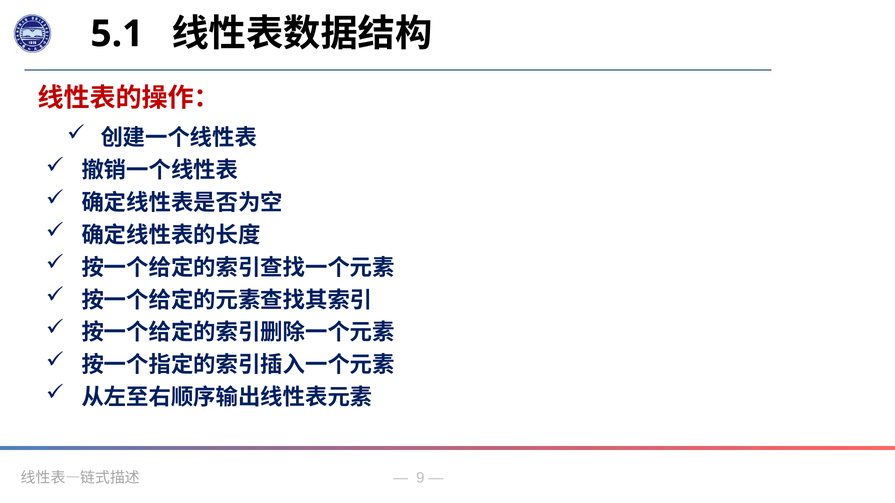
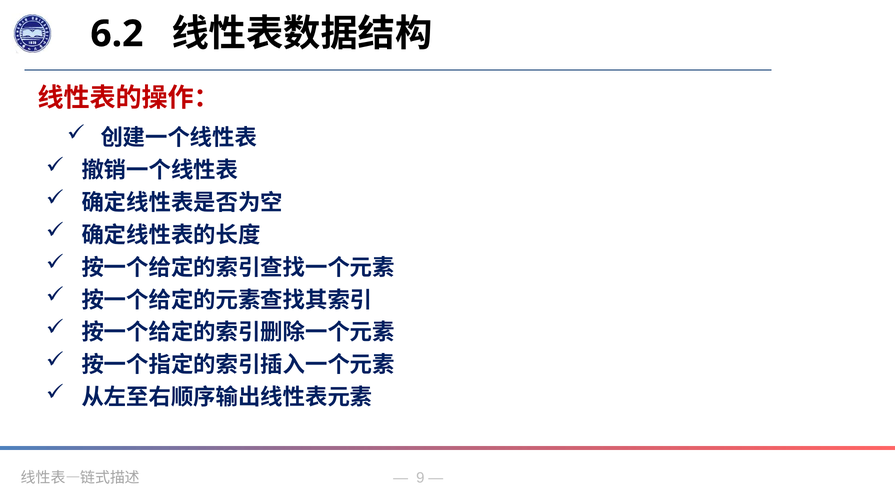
5.1: 5.1 -> 6.2 (117, 34)
